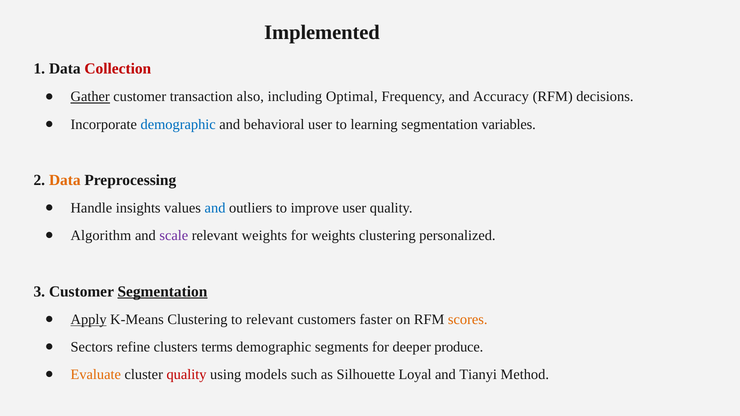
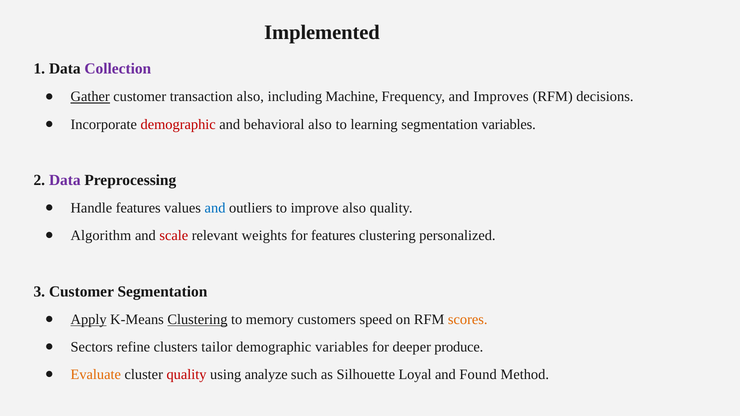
Collection colour: red -> purple (118, 69)
Optimal: Optimal -> Machine (352, 97)
Accuracy: Accuracy -> Improves (501, 97)
demographic colour: blue -> red (178, 124)
behavioral user: user -> also (320, 124)
Data colour: orange -> purple (65, 180)
Handle insights: insights -> features (138, 208)
improve user: user -> also (354, 208)
scale colour: purple -> red (174, 236)
for weights: weights -> features (333, 236)
Segmentation underline: present -> none (162, 292)
Clustering underline: none -> present (197, 320)
to relevant: relevant -> memory (270, 320)
faster: faster -> speed (376, 320)
terms: terms -> tailor (217, 347)
demographic segments: segments -> variables (342, 347)
models: models -> analyze (266, 375)
Tianyi: Tianyi -> Found (478, 375)
